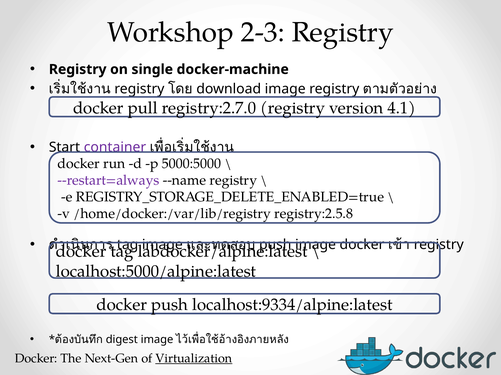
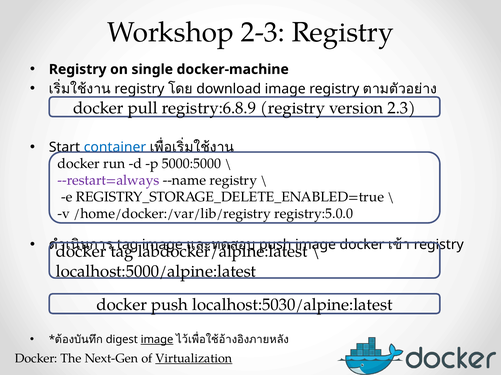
registry:2.7.0: registry:2.7.0 -> registry:6.8.9 (209, 108)
4.1: 4.1 -> 2.3 (402, 108)
container colour: purple -> blue (115, 148)
registry:2.5.8: registry:2.5.8 -> registry:5.0.0 (314, 214)
localhost:9334/alpine:latest: localhost:9334/alpine:latest -> localhost:5030/alpine:latest (292, 305)
image underline: none -> present (157, 340)
